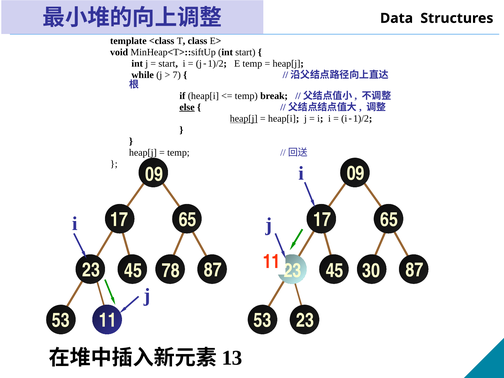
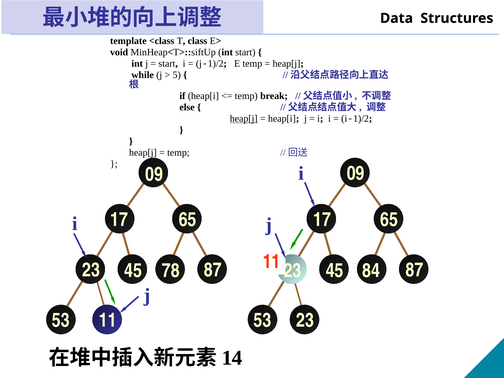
7: 7 -> 5 (177, 75)
else underline: present -> none (187, 107)
30: 30 -> 84 (371, 271)
13: 13 -> 14 (232, 358)
